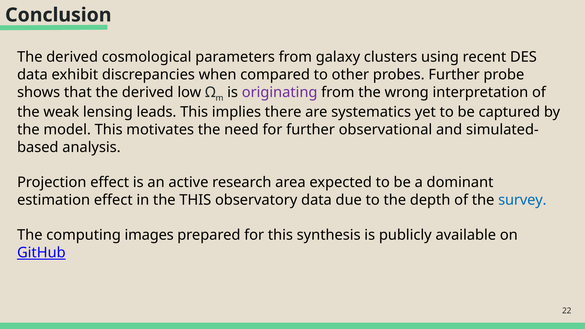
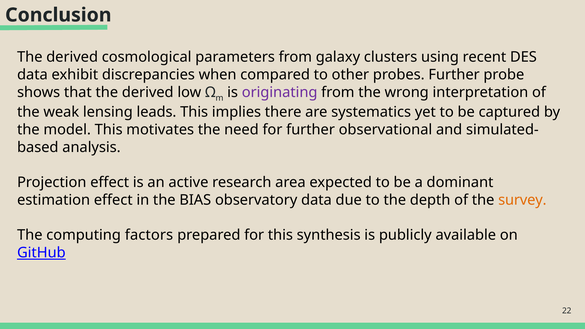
the THIS: THIS -> BIAS (195, 200)
survey colour: blue -> orange (522, 200)
images: images -> factors (149, 235)
